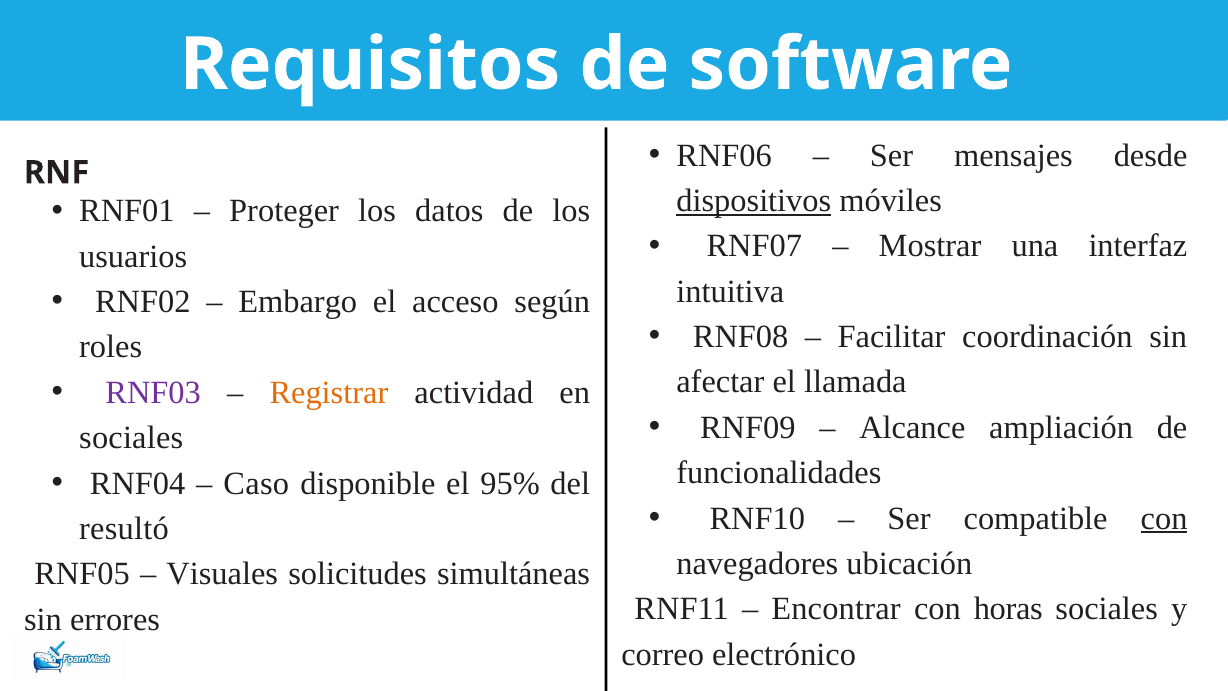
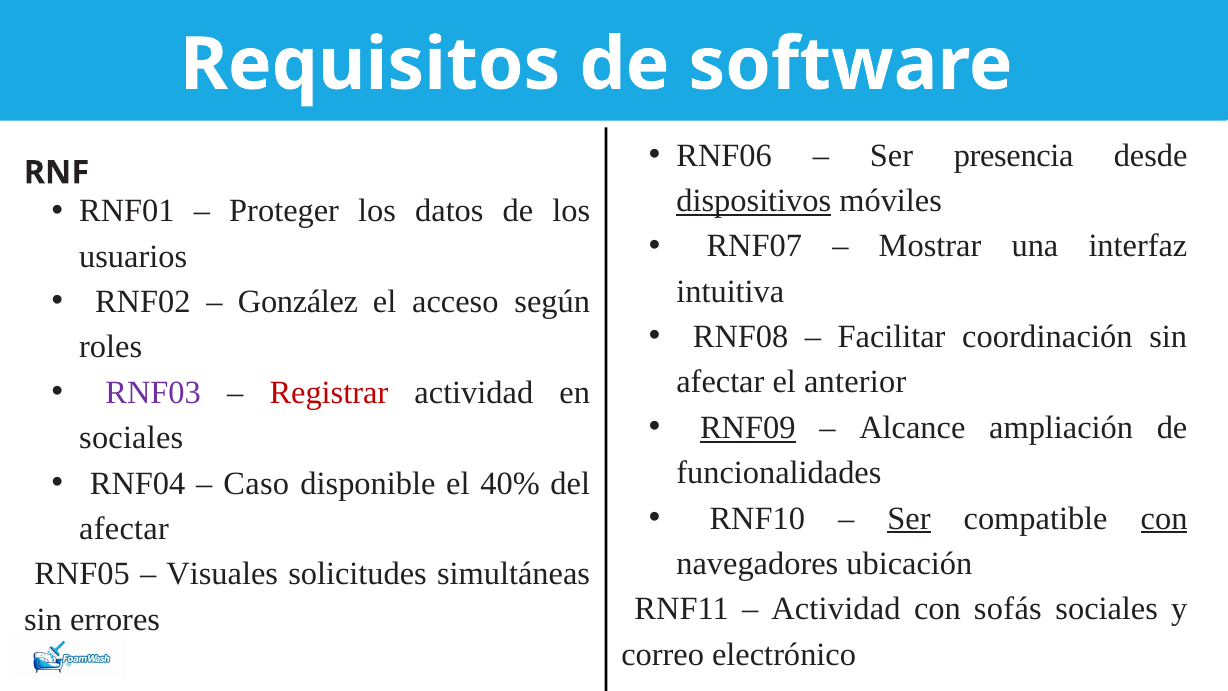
mensajes: mensajes -> presencia (1014, 155)
Embargo: Embargo -> González (298, 302)
llamada: llamada -> anterior (855, 382)
Registrar colour: orange -> red (329, 393)
RNF09 underline: none -> present (748, 427)
95%: 95% -> 40% (510, 483)
Ser underline: none -> present (909, 518)
resultó: resultó -> afectar (124, 529)
Encontrar: Encontrar -> Actividad (836, 609)
horas: horas -> sofás (1008, 609)
